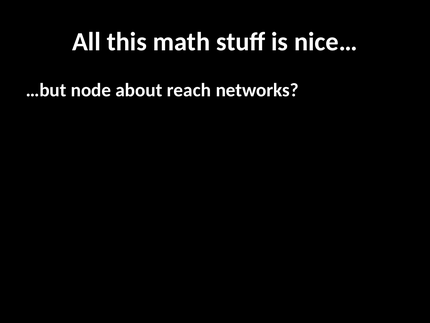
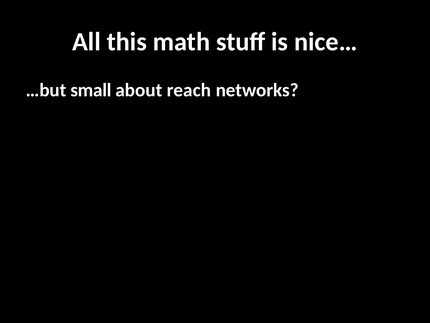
node: node -> small (91, 90)
